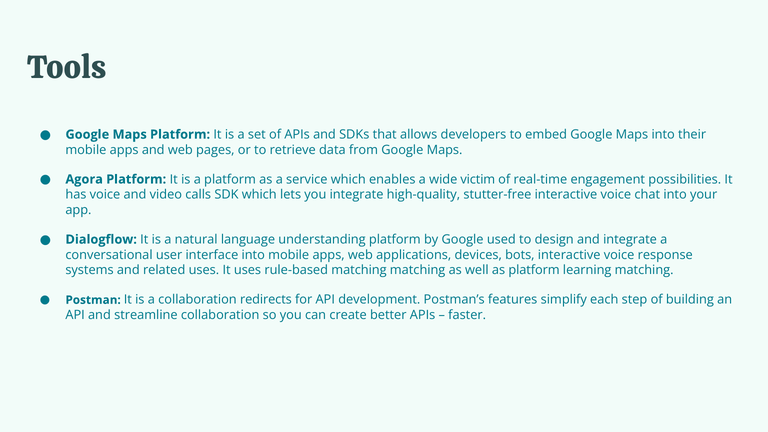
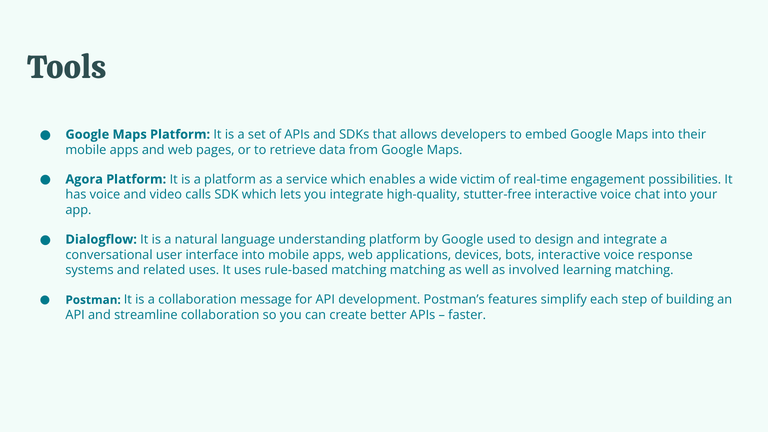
as platform: platform -> involved (534, 270)
redirects: redirects -> message (266, 300)
